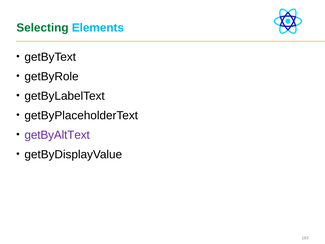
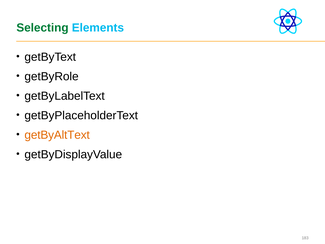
getByAltText colour: purple -> orange (57, 135)
